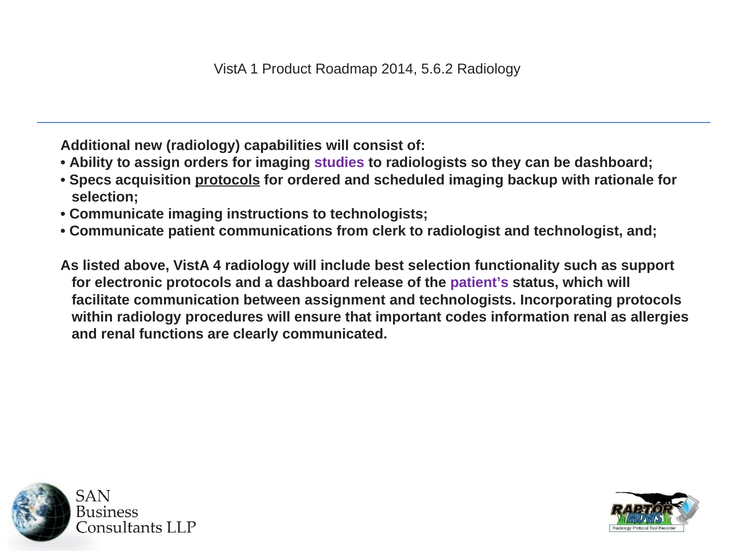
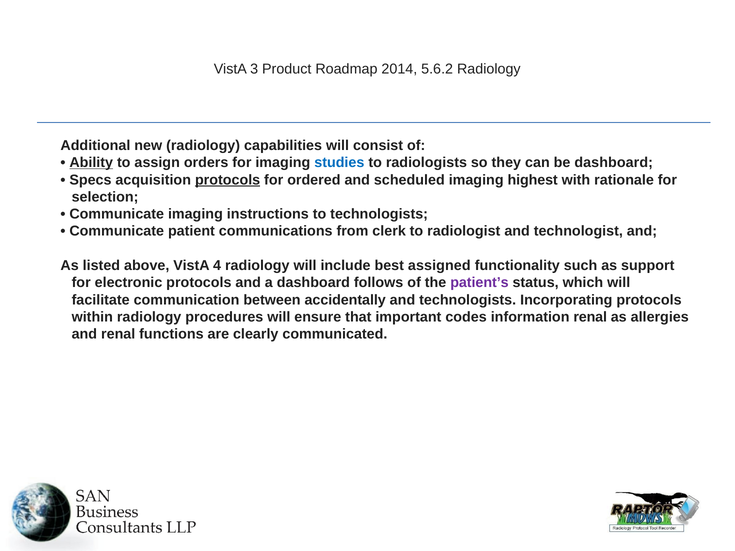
1: 1 -> 3 (254, 69)
Ability underline: none -> present (91, 163)
studies colour: purple -> blue (339, 163)
backup: backup -> highest (533, 180)
best selection: selection -> assigned (439, 266)
release: release -> follows (379, 283)
assignment: assignment -> accidentally (345, 300)
